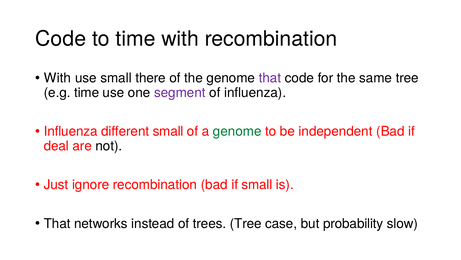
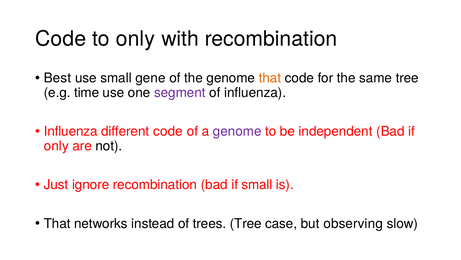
to time: time -> only (135, 39)
With: With -> Best (57, 78)
there: there -> gene (150, 78)
that colour: purple -> orange (270, 78)
different small: small -> code (168, 131)
genome colour: green -> purple (237, 131)
deal: deal -> only (56, 146)
probability: probability -> observing (353, 223)
